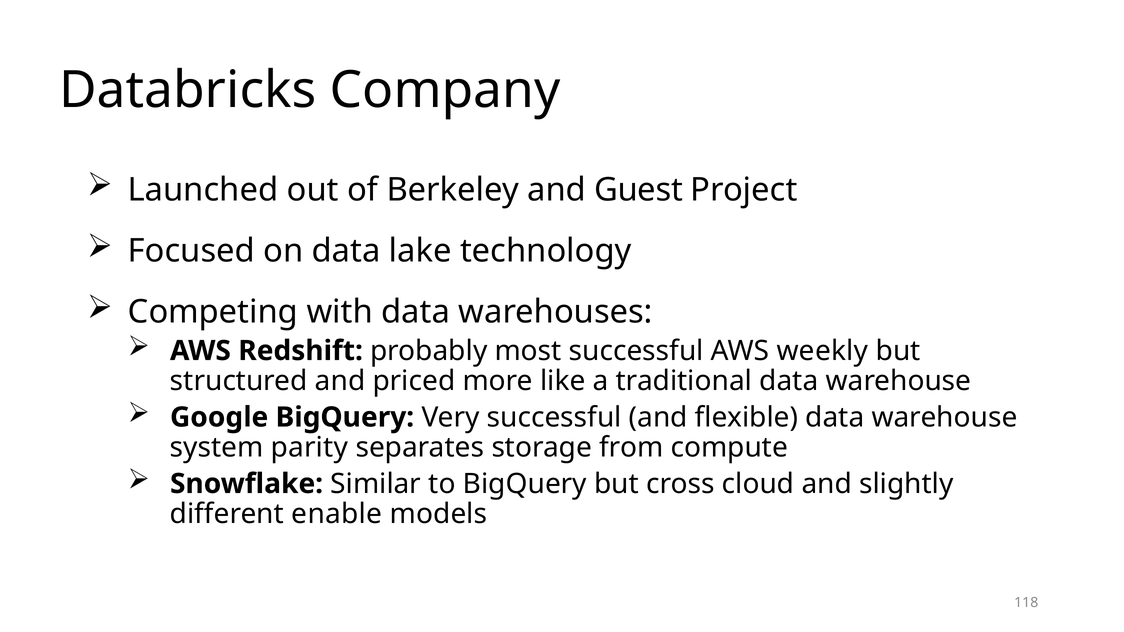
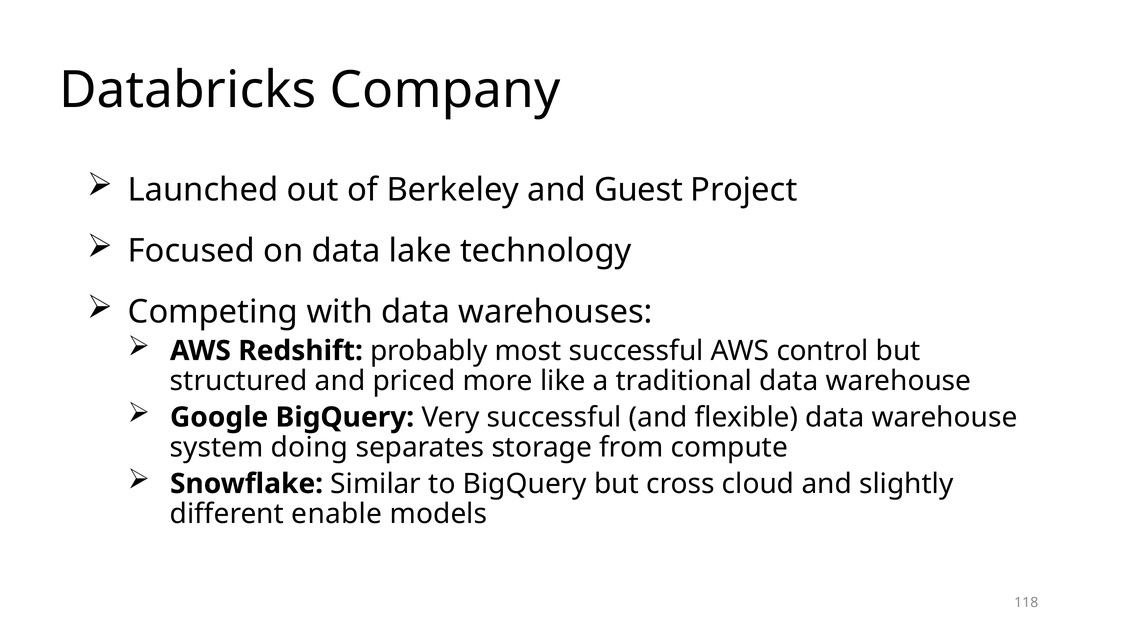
weekly: weekly -> control (823, 351)
parity: parity -> doing (309, 448)
